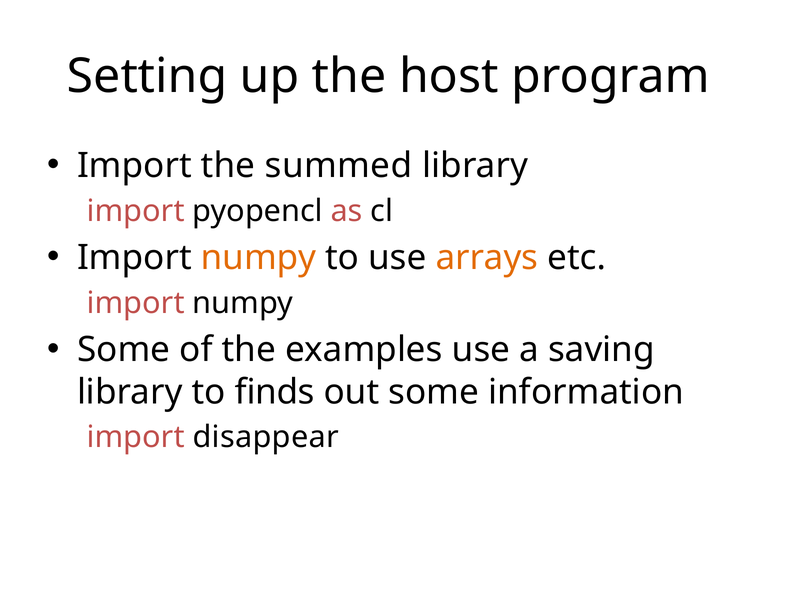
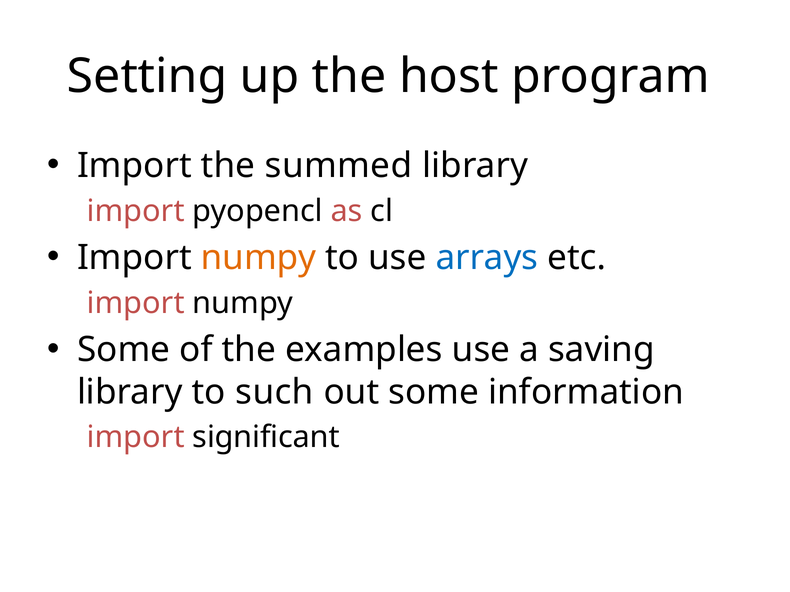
arrays colour: orange -> blue (487, 258)
finds: finds -> such (275, 392)
disappear: disappear -> significant (266, 438)
